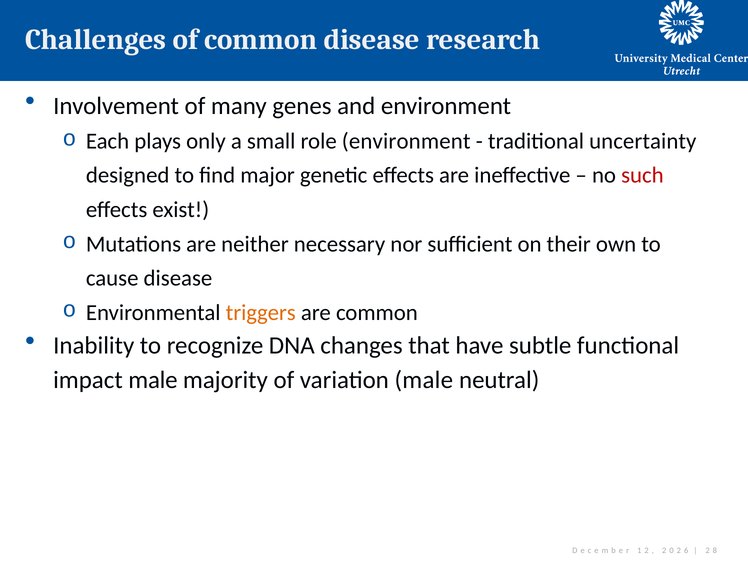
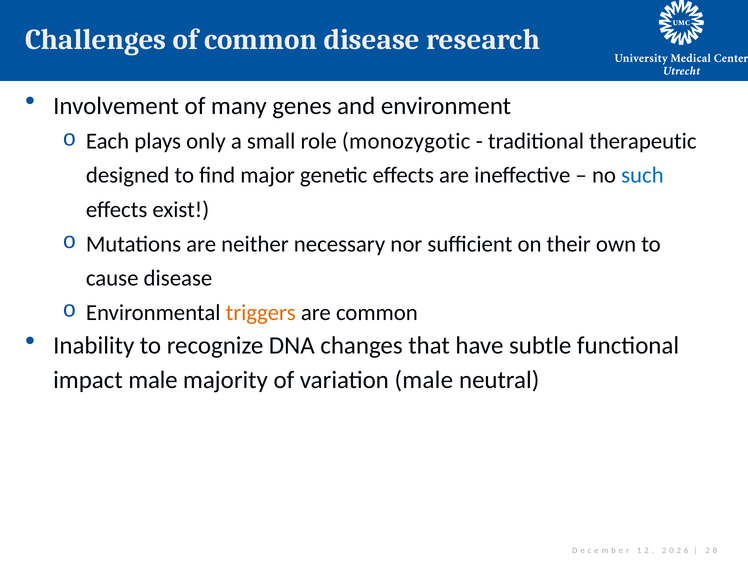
role environment: environment -> monozygotic (406, 141)
uncertainty: uncertainty -> therapeutic (643, 141)
such colour: red -> blue (642, 175)
